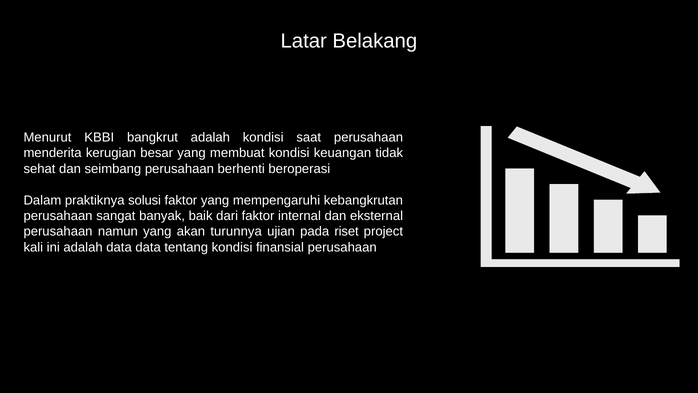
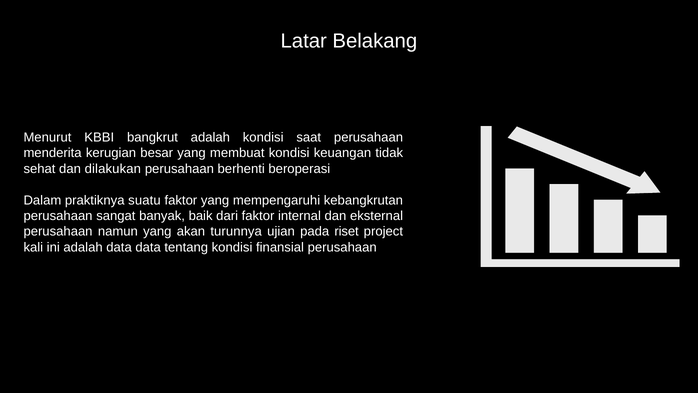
seimbang: seimbang -> dilakukan (113, 169)
solusi: solusi -> suatu (144, 200)
